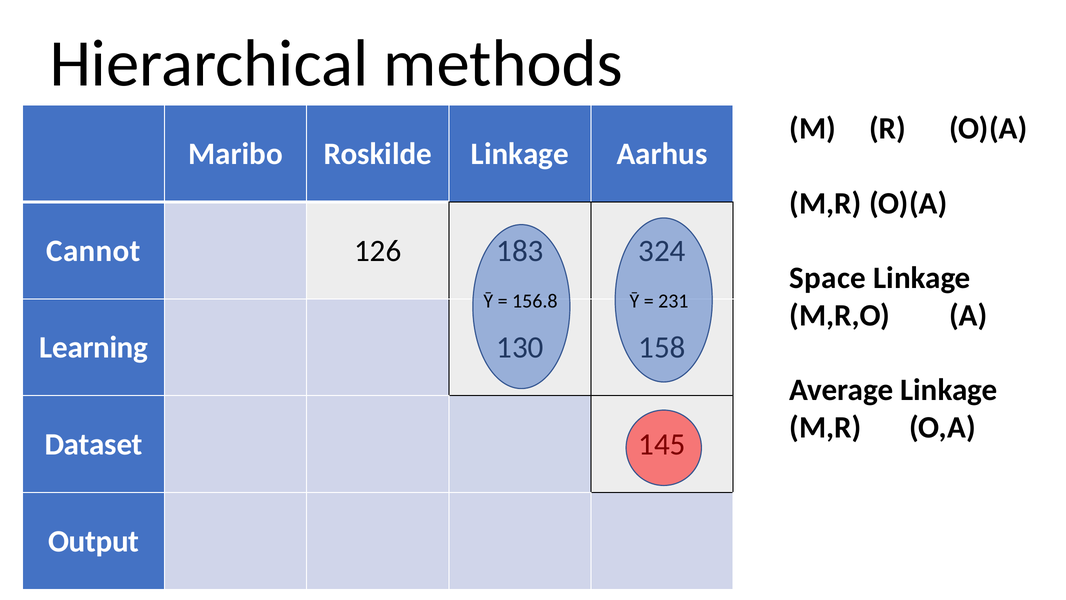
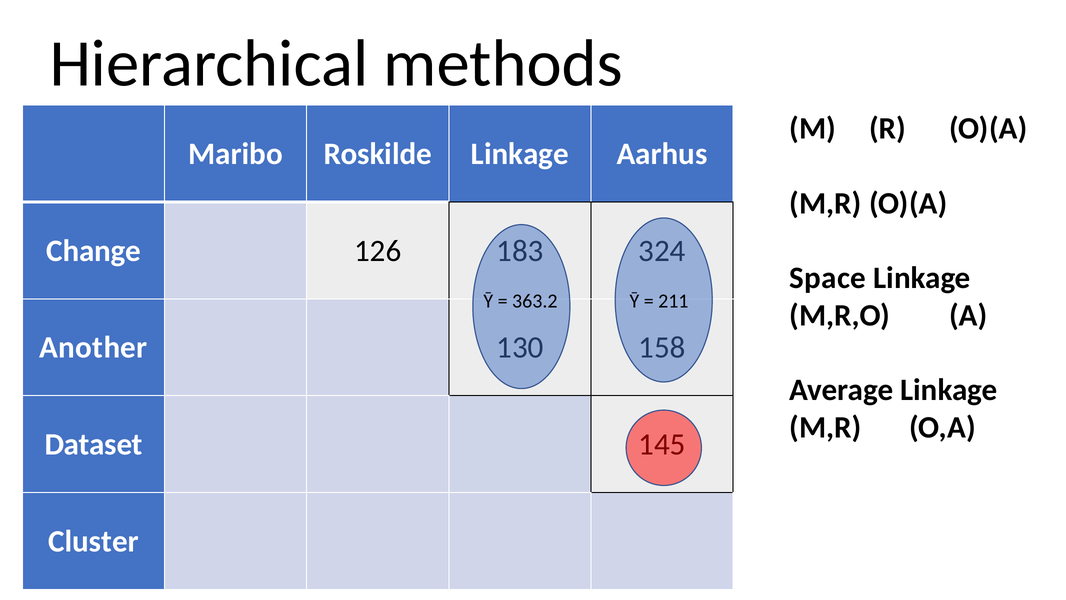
Cannot: Cannot -> Change (94, 251)
156.8: 156.8 -> 363.2 (535, 301)
231: 231 -> 211 (673, 301)
Learning: Learning -> Another (93, 347)
Output: Output -> Cluster (94, 541)
